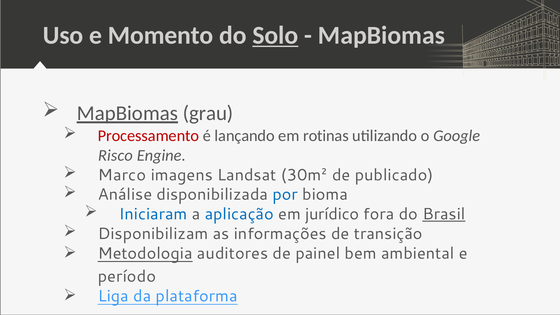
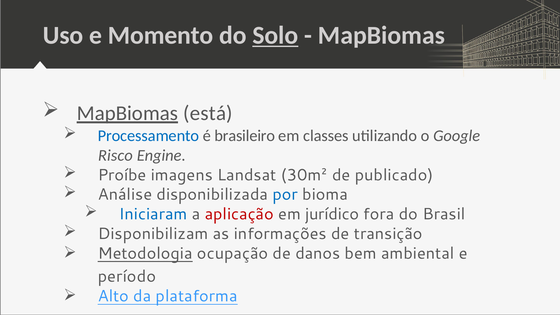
grau: grau -> está (208, 113)
Processamento colour: red -> blue (149, 136)
lançando: lançando -> brasileiro (245, 136)
rotinas: rotinas -> classes (326, 136)
Marco: Marco -> Proíbe (122, 175)
aplicação colour: blue -> red (239, 214)
Brasil underline: present -> none (444, 214)
auditores: auditores -> ocupação (233, 253)
painel: painel -> danos (318, 253)
Liga: Liga -> Alto (113, 296)
